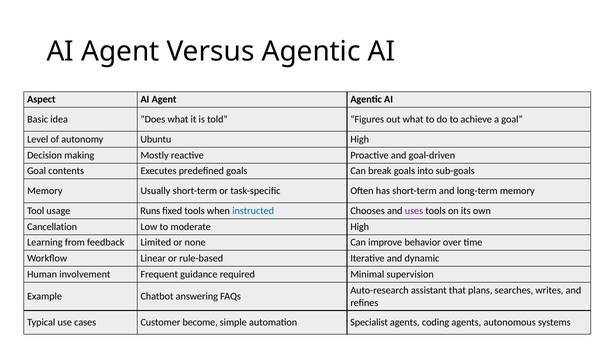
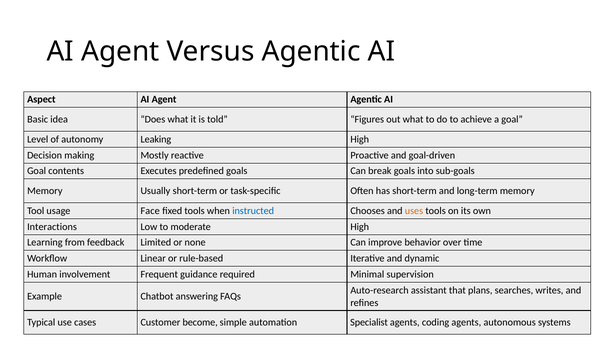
Ubuntu: Ubuntu -> Leaking (156, 139)
Runs: Runs -> Face (150, 211)
uses colour: purple -> orange (414, 211)
Cancellation: Cancellation -> Interactions (52, 227)
